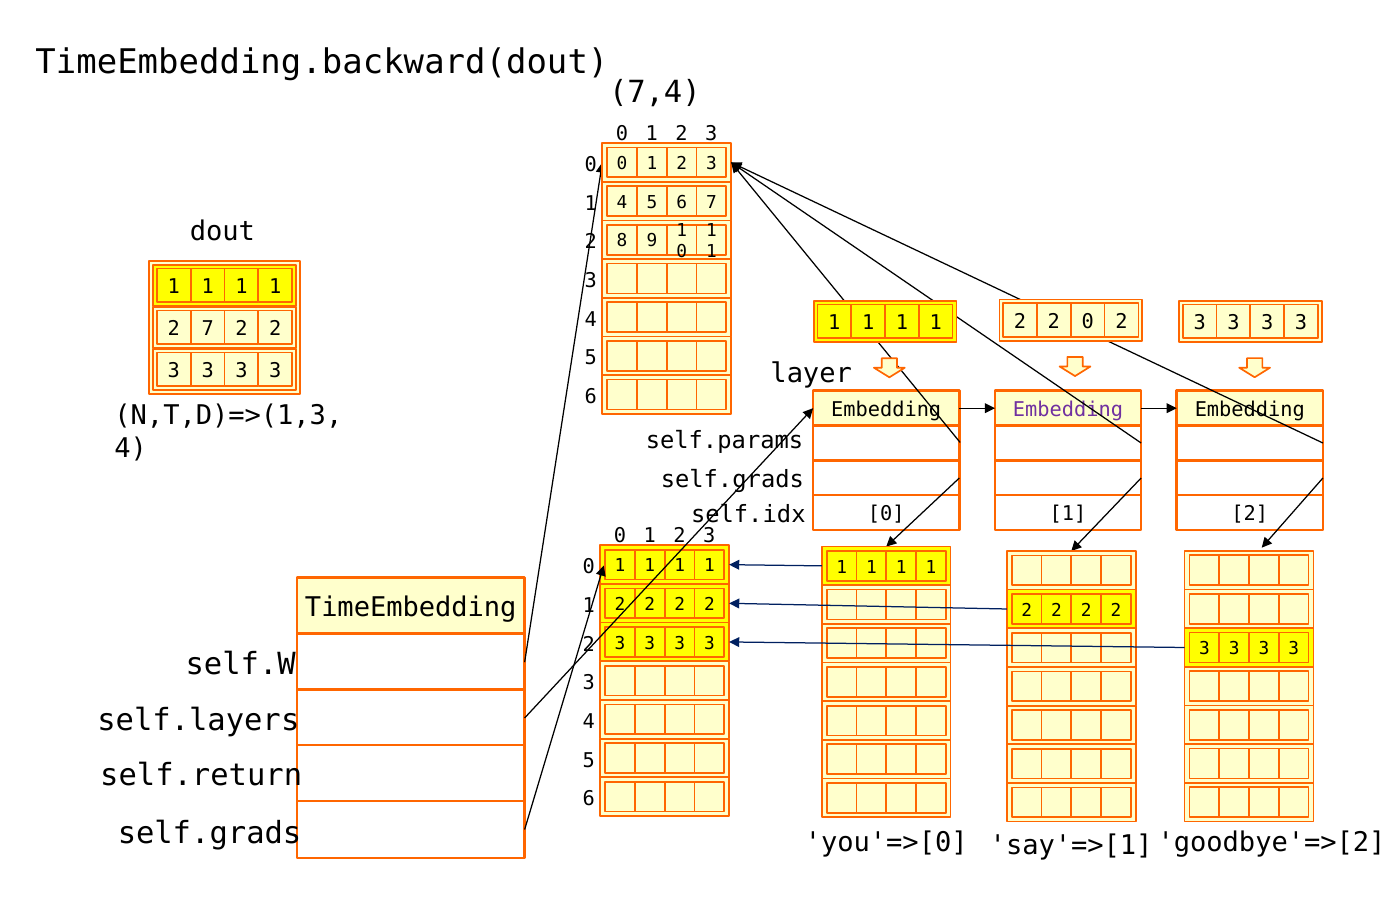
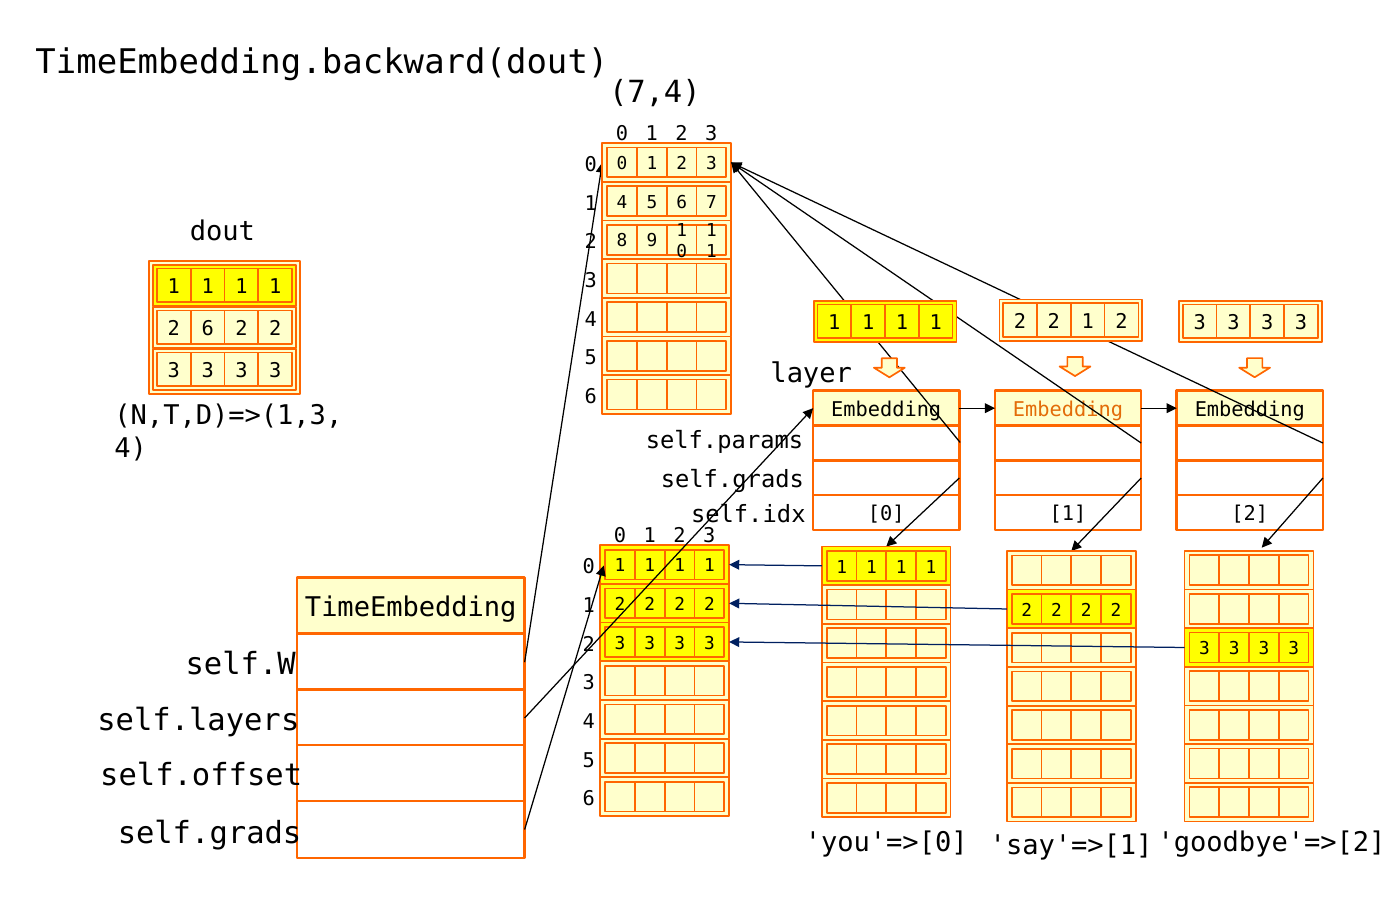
2 0: 0 -> 1 (1088, 321)
2 7: 7 -> 6 (208, 329)
Embedding colour: purple -> orange (1068, 409)
self.return: self.return -> self.offset (201, 775)
